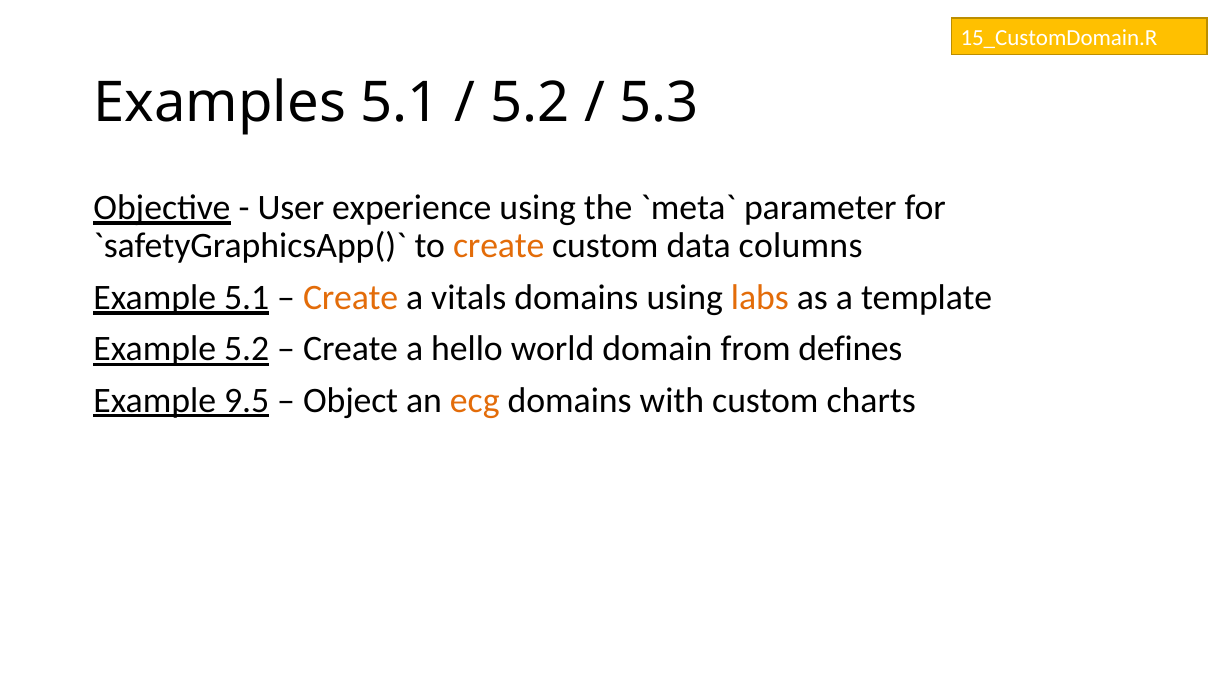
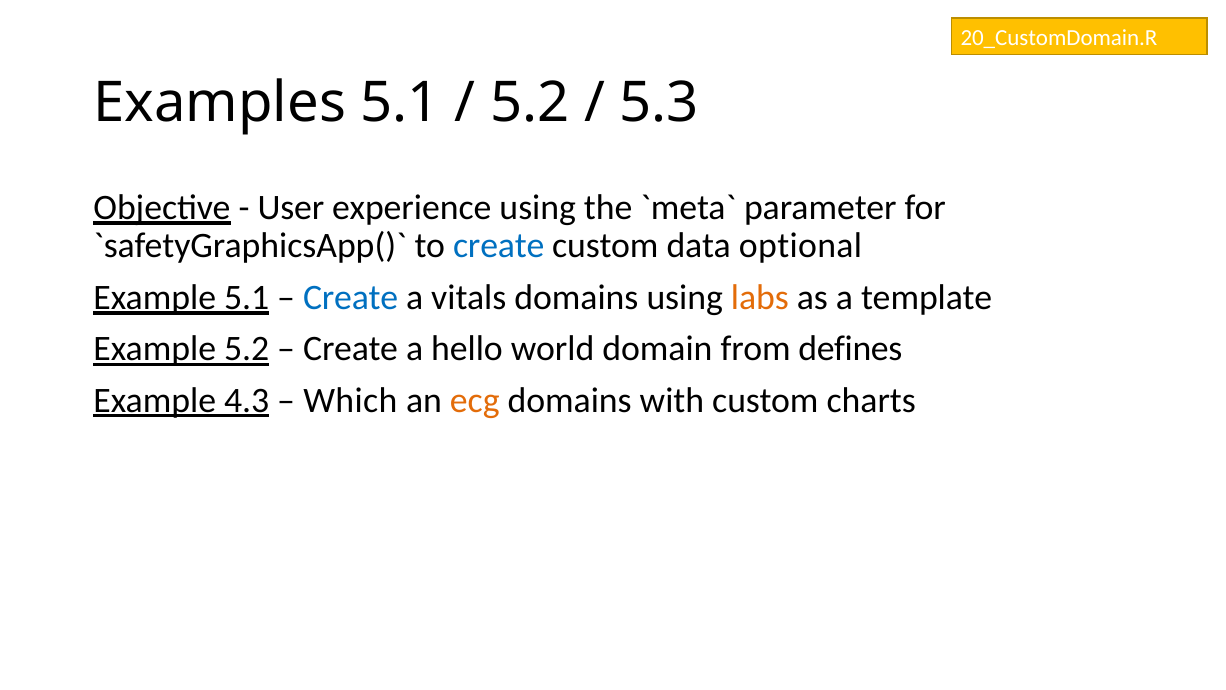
15_CustomDomain.R: 15_CustomDomain.R -> 20_CustomDomain.R (1059, 38)
create colour: orange -> blue (499, 246)
columns: columns -> optional (801, 246)
Create colour: orange -> blue (351, 297)
9.5: 9.5 -> 4.3 (247, 400)
Object: Object -> Which (350, 400)
